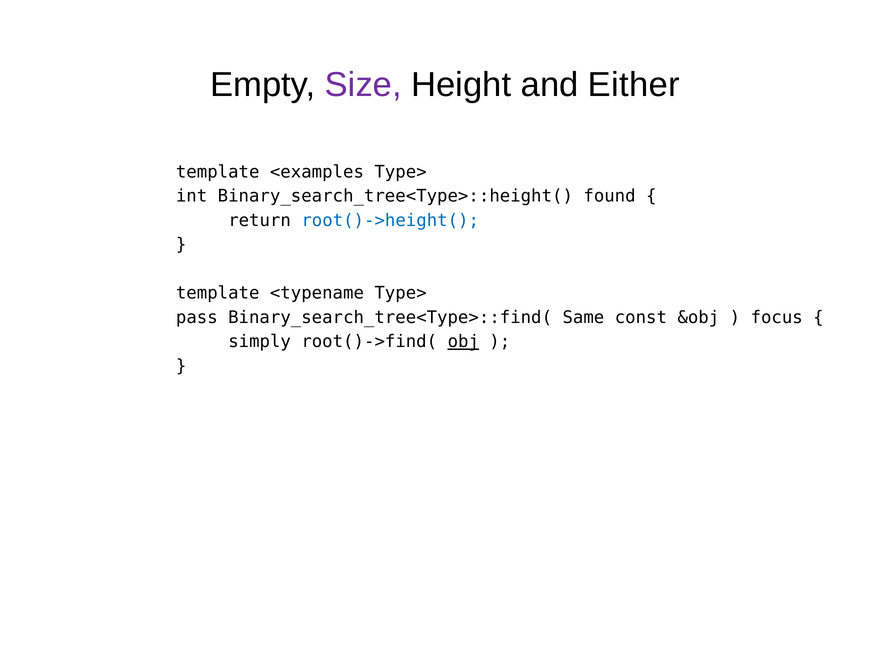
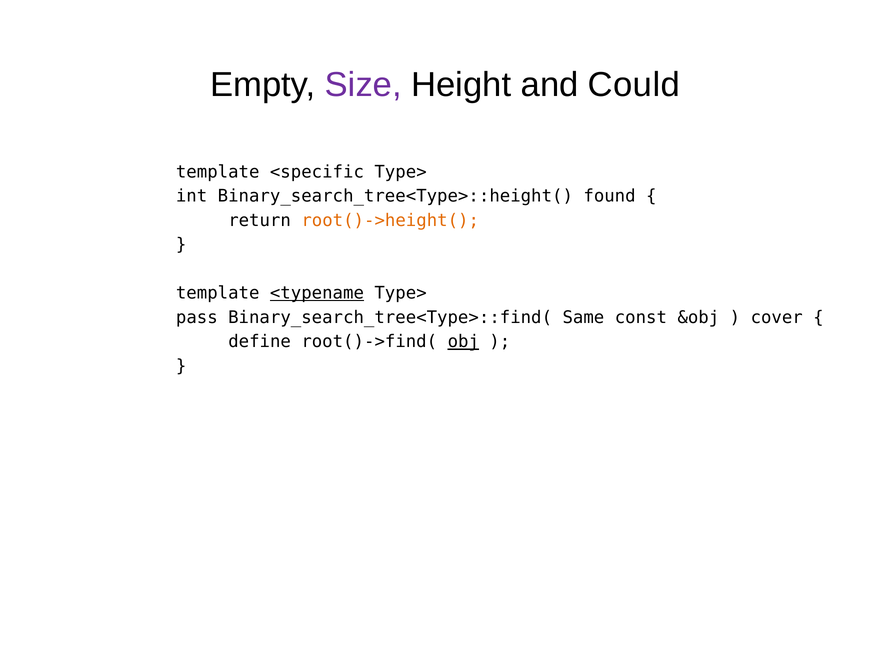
Either: Either -> Could (634, 85)
<examples: <examples -> <specific (317, 172)
root()->height( colour: blue -> orange (390, 221)
<typename underline: none -> present (317, 293)
focus: focus -> cover (777, 318)
simply: simply -> define (260, 342)
